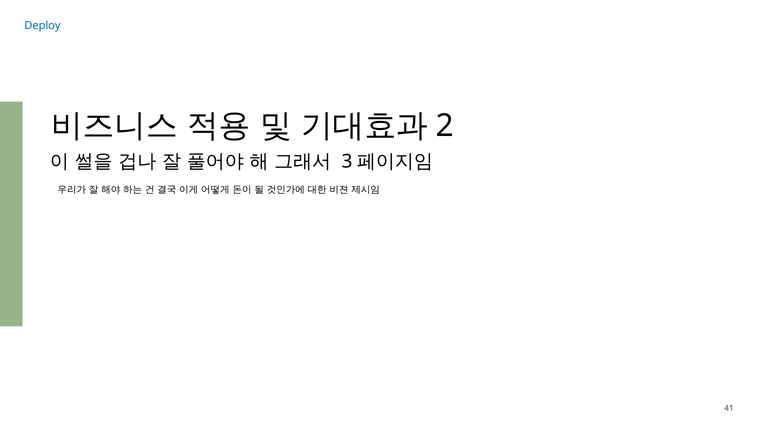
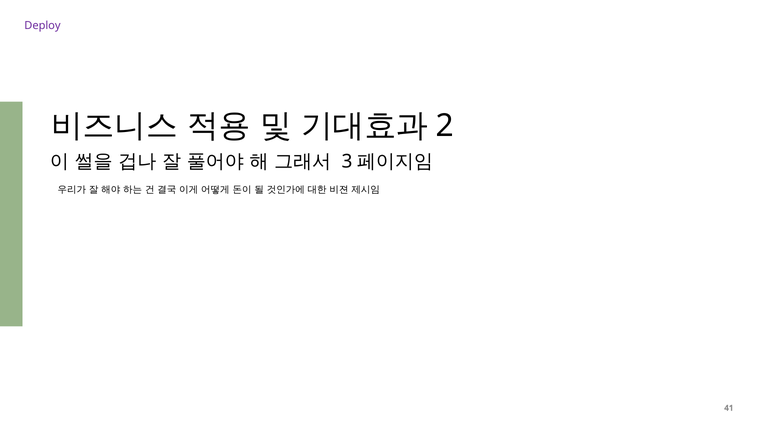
Deploy colour: blue -> purple (42, 26)
